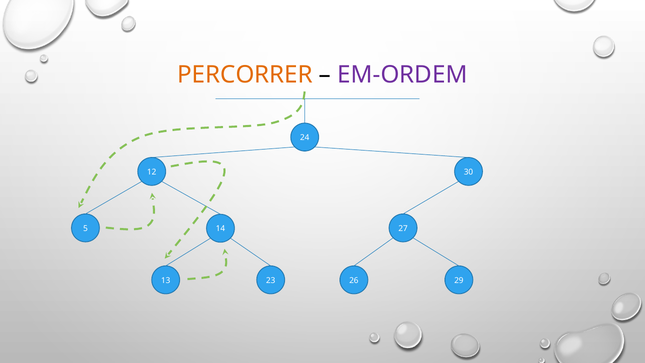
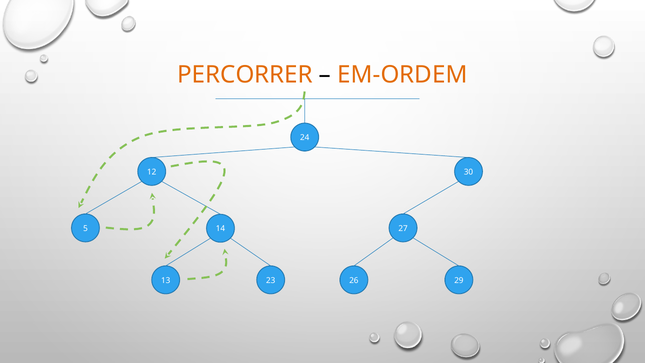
EM-ORDEM colour: purple -> orange (402, 75)
